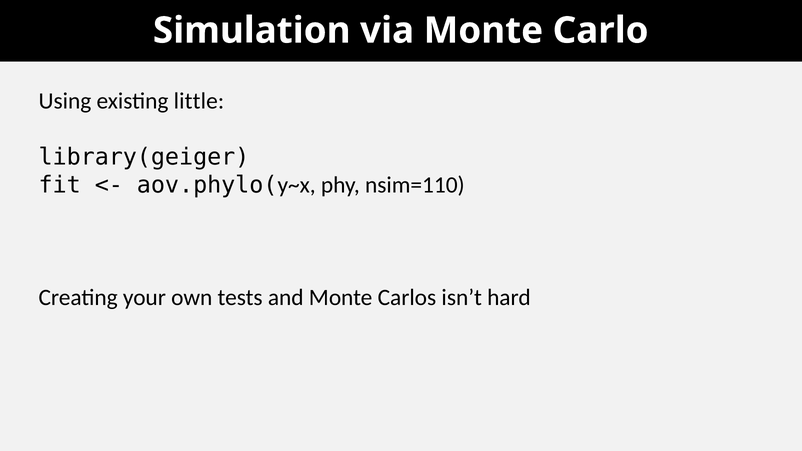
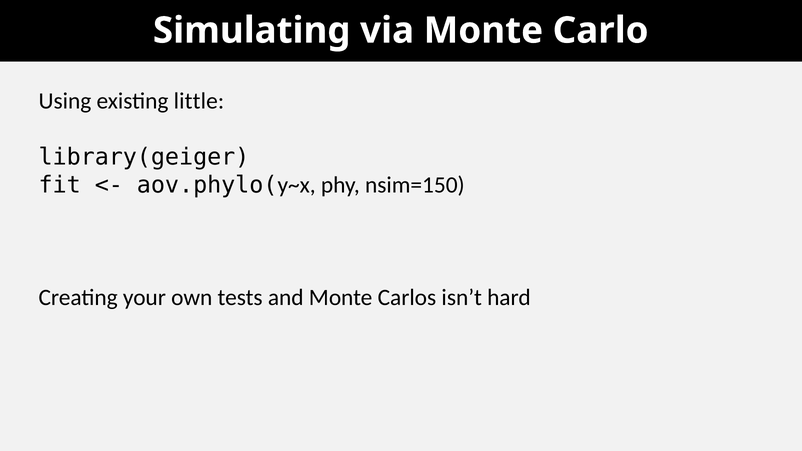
Simulation: Simulation -> Simulating (252, 31)
nsim=110: nsim=110 -> nsim=150 (415, 185)
